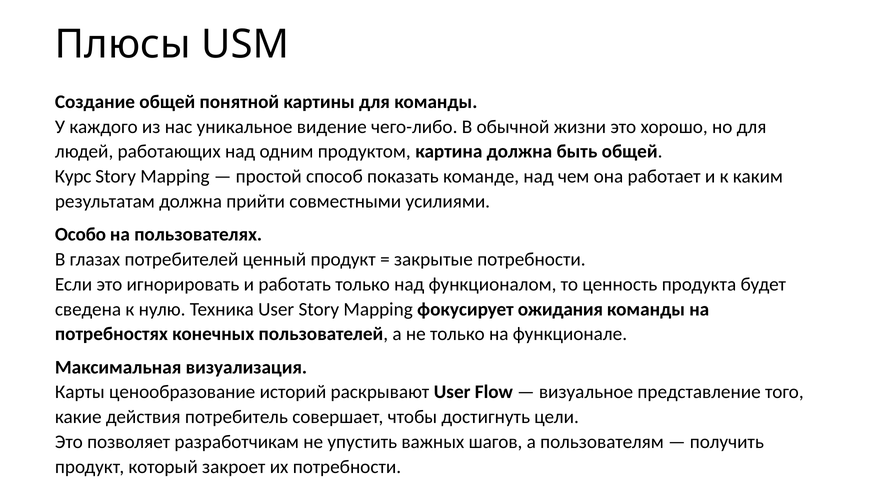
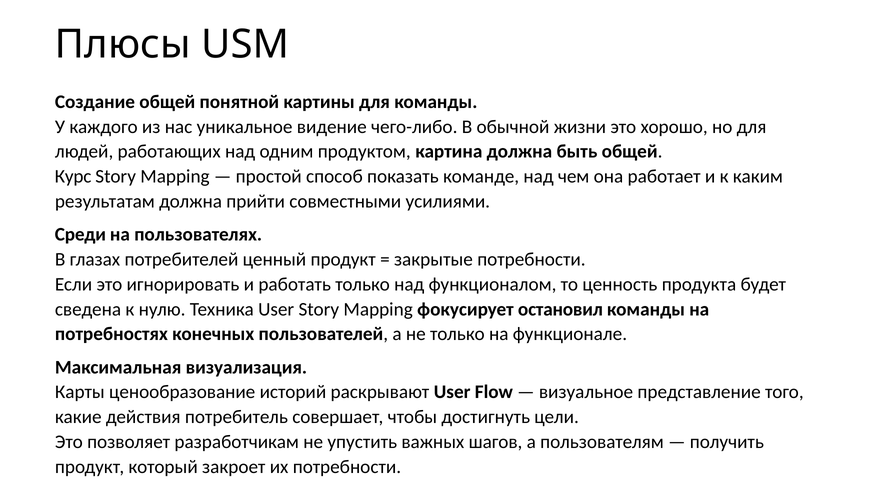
Особо: Особо -> Среди (80, 234)
ожидания: ожидания -> остановил (560, 309)
